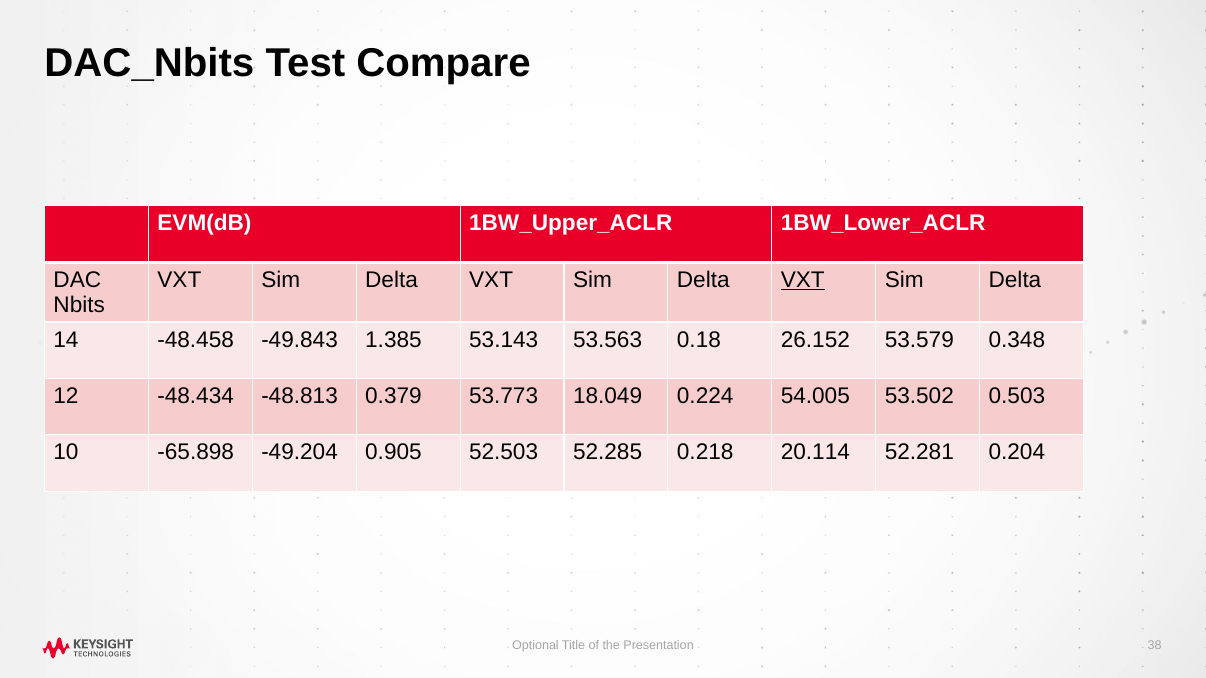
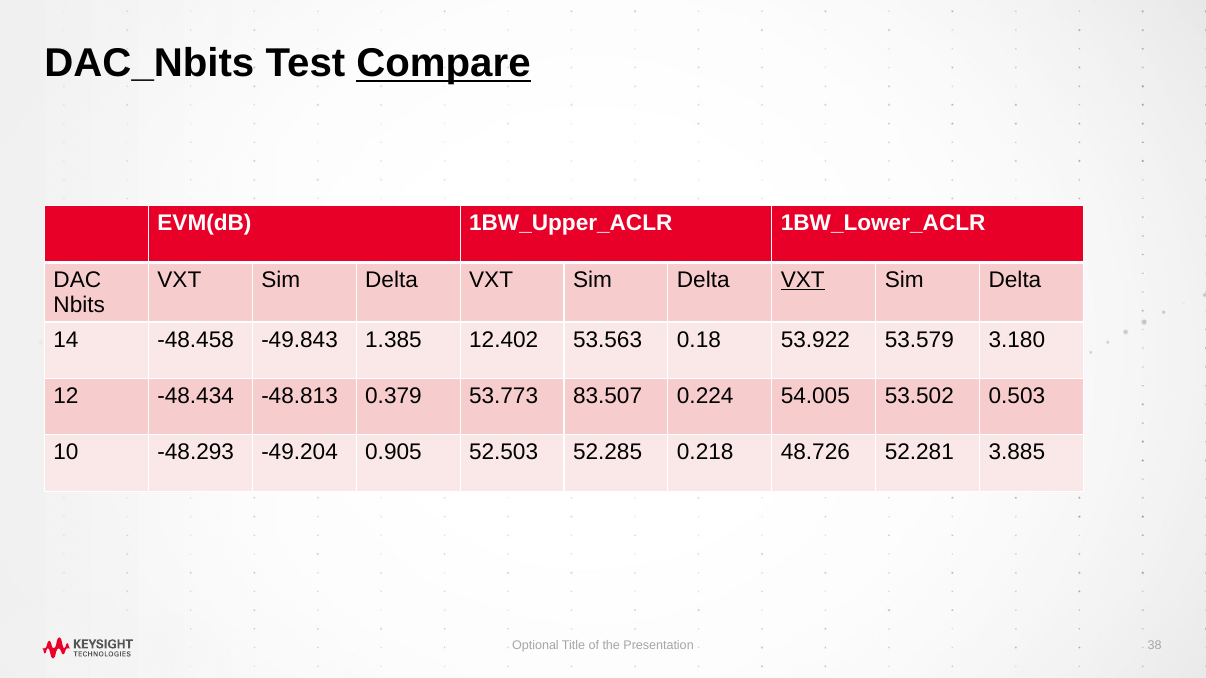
Compare underline: none -> present (443, 64)
53.143: 53.143 -> 12.402 (504, 340)
26.152: 26.152 -> 53.922 (815, 340)
0.348: 0.348 -> 3.180 (1017, 340)
18.049: 18.049 -> 83.507 (608, 396)
-65.898: -65.898 -> -48.293 (196, 453)
20.114: 20.114 -> 48.726 (815, 453)
0.204: 0.204 -> 3.885 (1017, 453)
